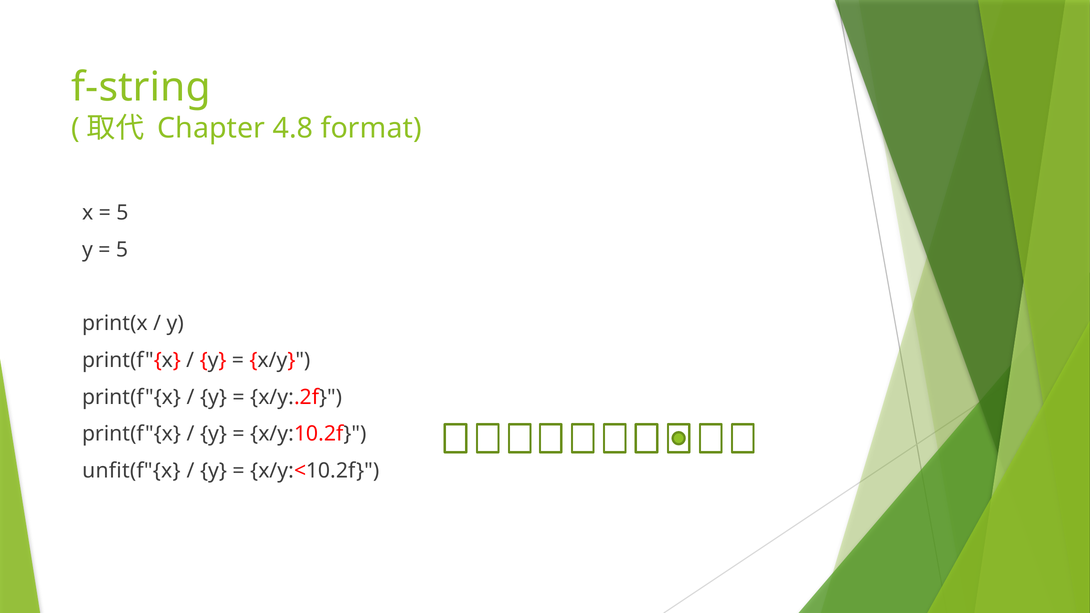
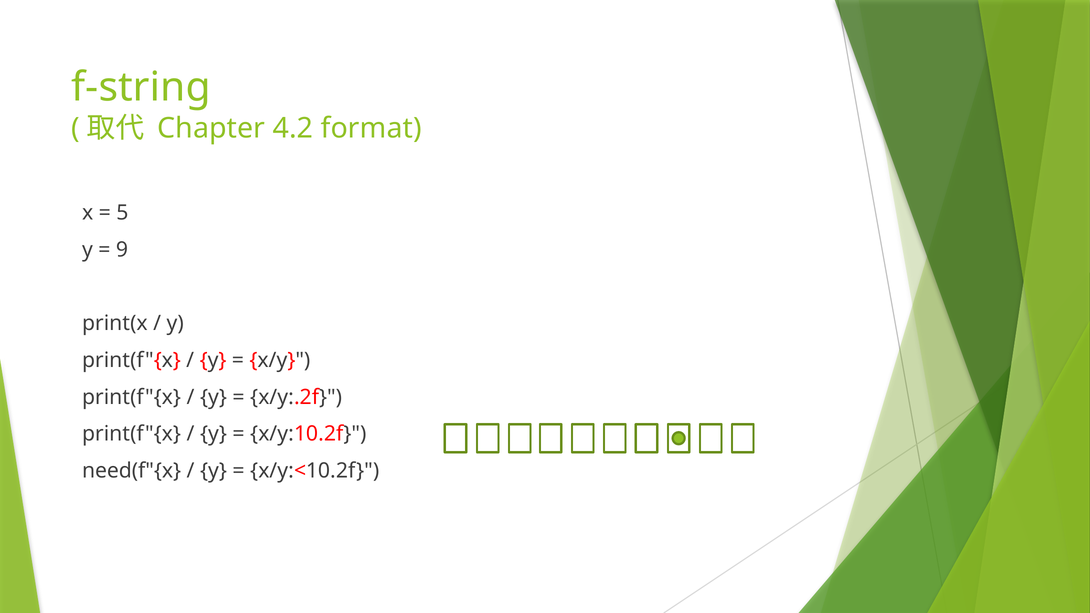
4.8: 4.8 -> 4.2 (293, 128)
5: 5 -> 9 (122, 250)
unfit(f"{x: unfit(f"{x -> need(f"{x (132, 471)
